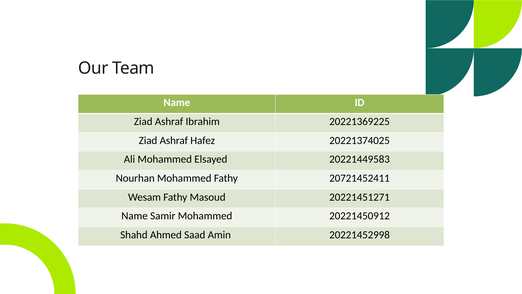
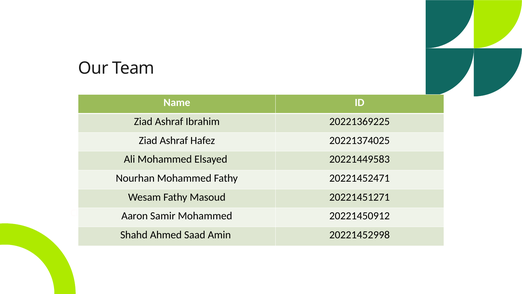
20721452411: 20721452411 -> 20221452471 (360, 178)
Name: Name -> Aaron (135, 216)
